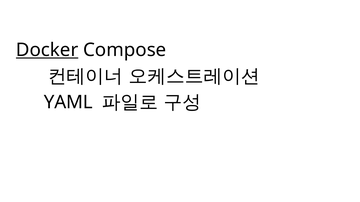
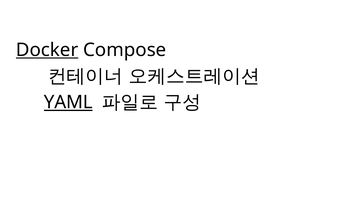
YAML underline: none -> present (68, 103)
